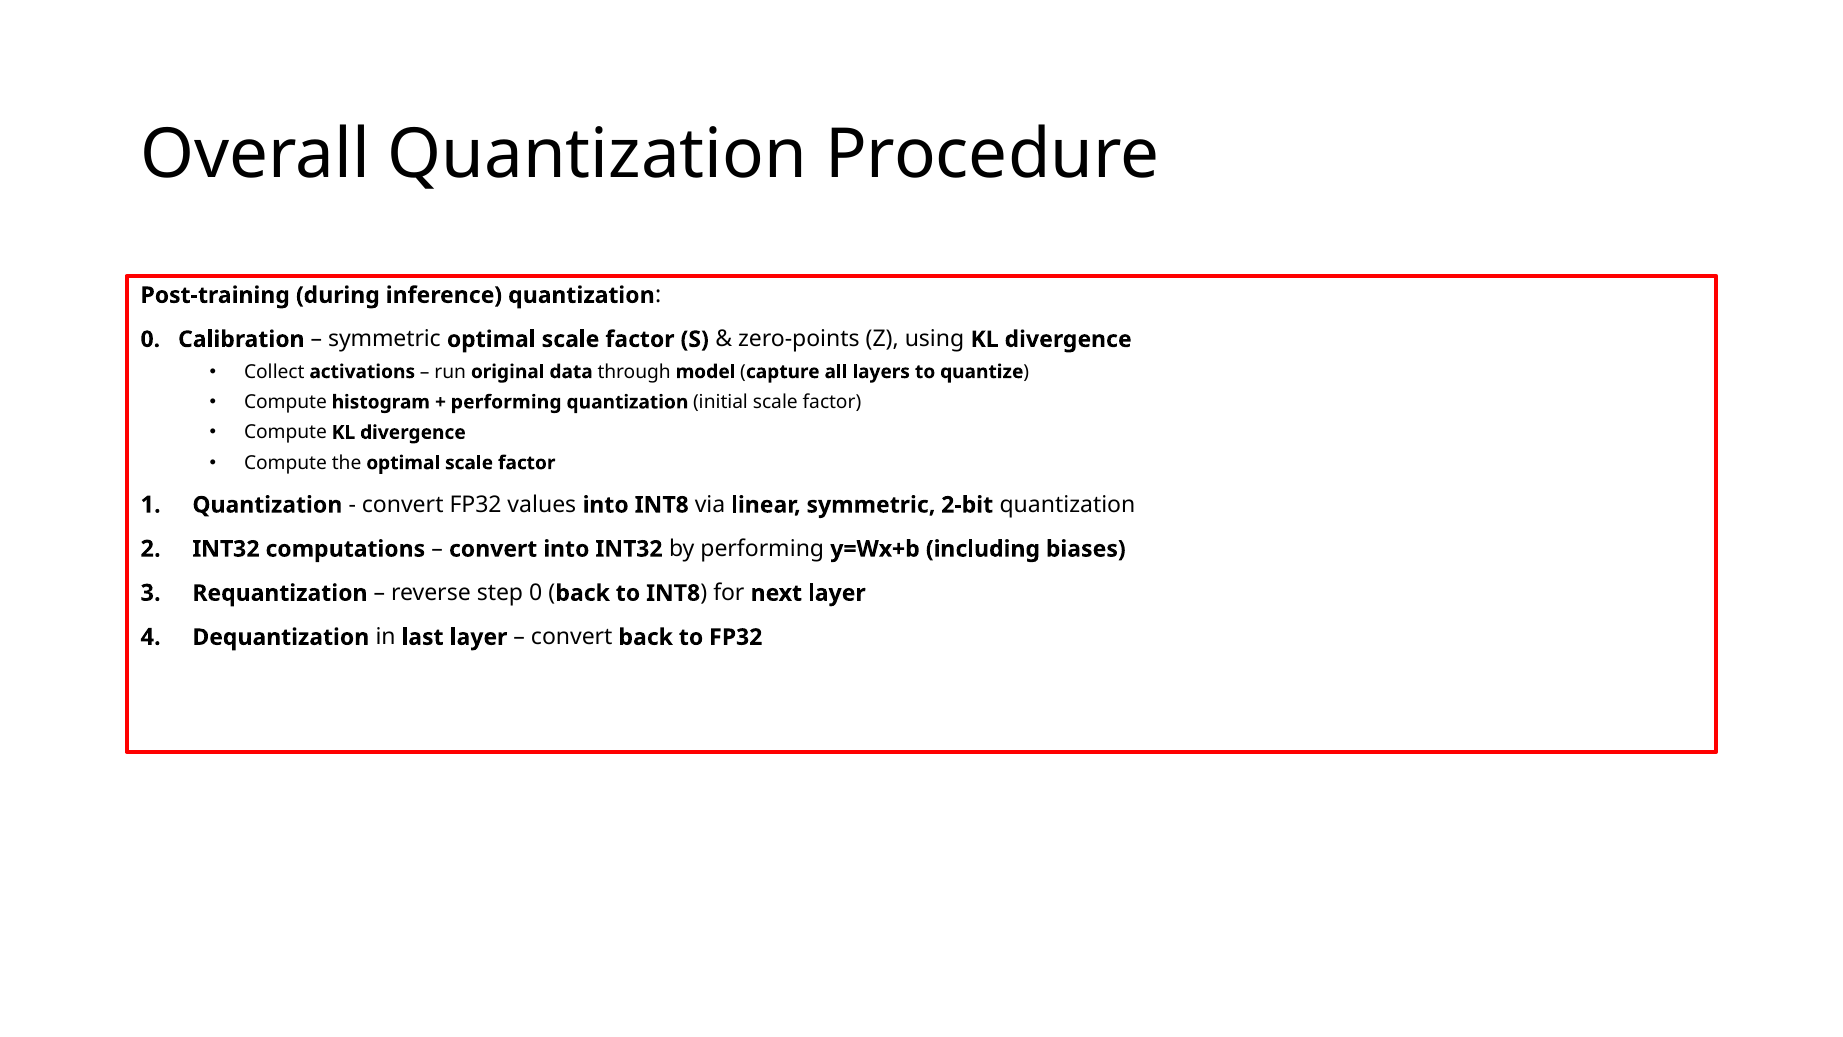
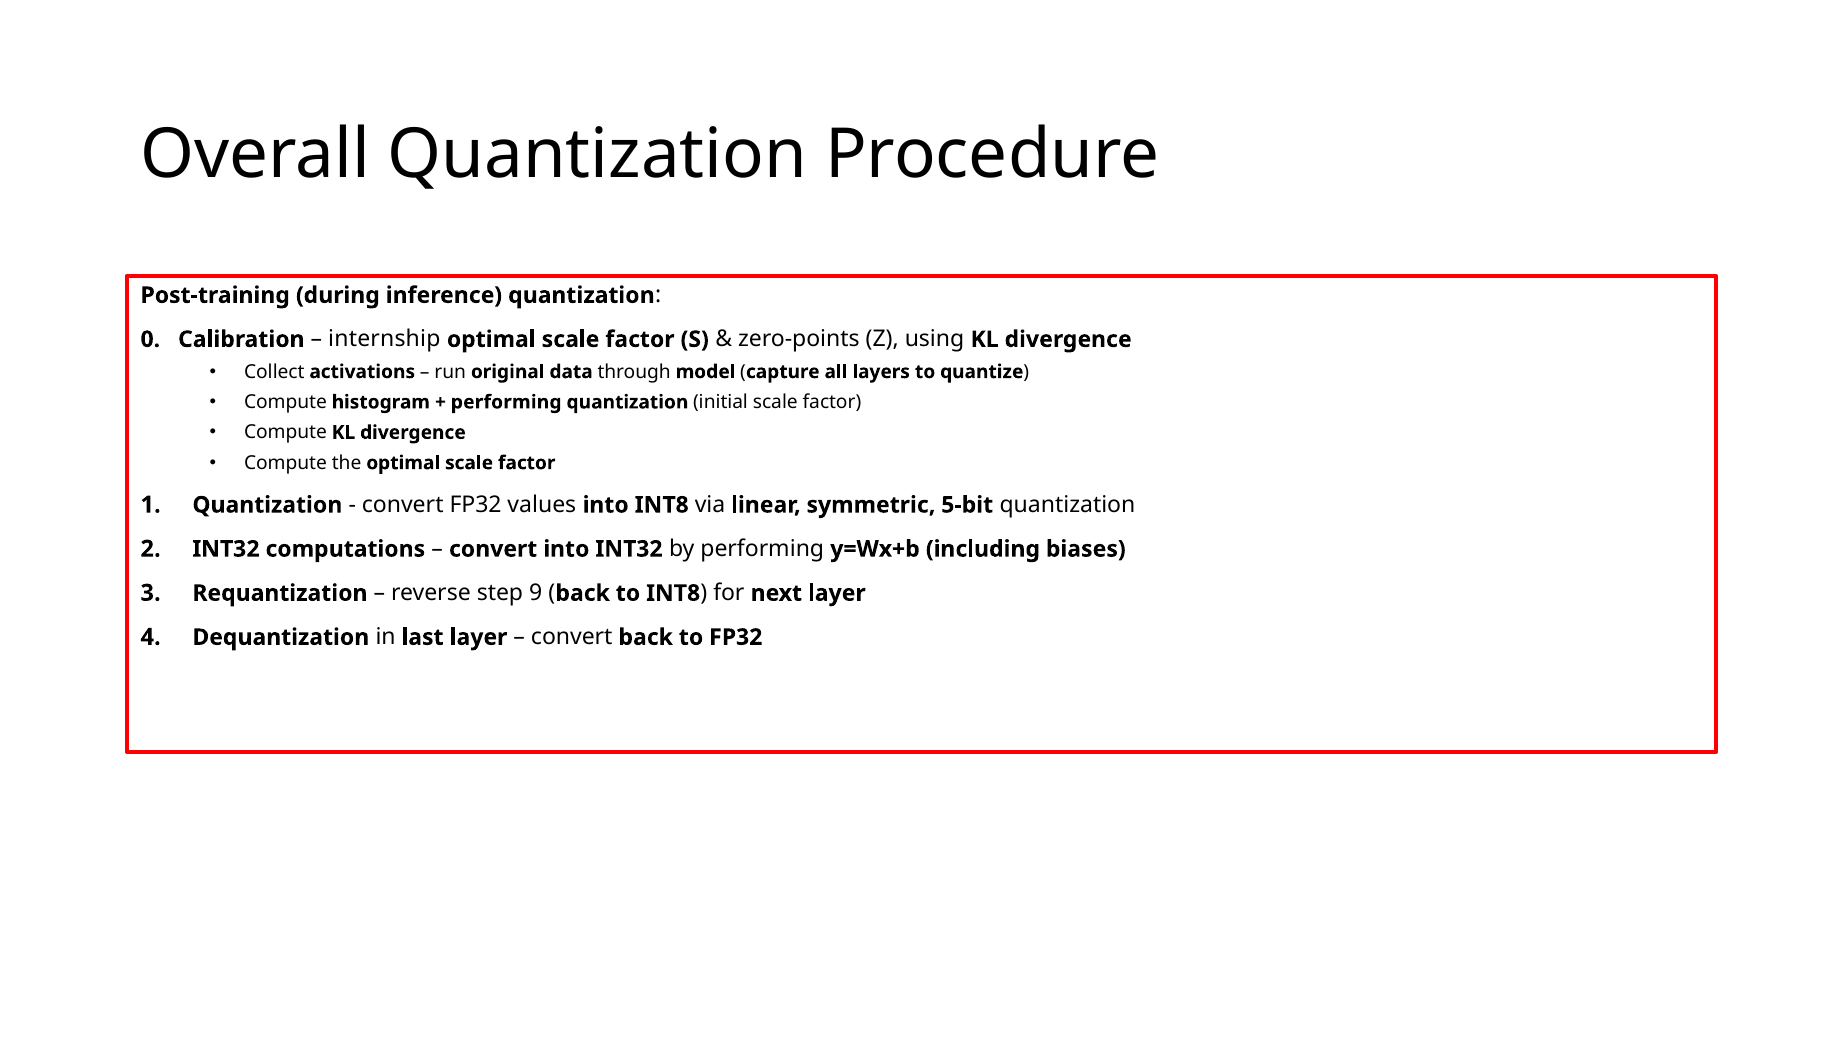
symmetric: symmetric -> internship (384, 339)
2-bit: 2-bit -> 5-bit (967, 505)
step 0: 0 -> 9 (536, 593)
